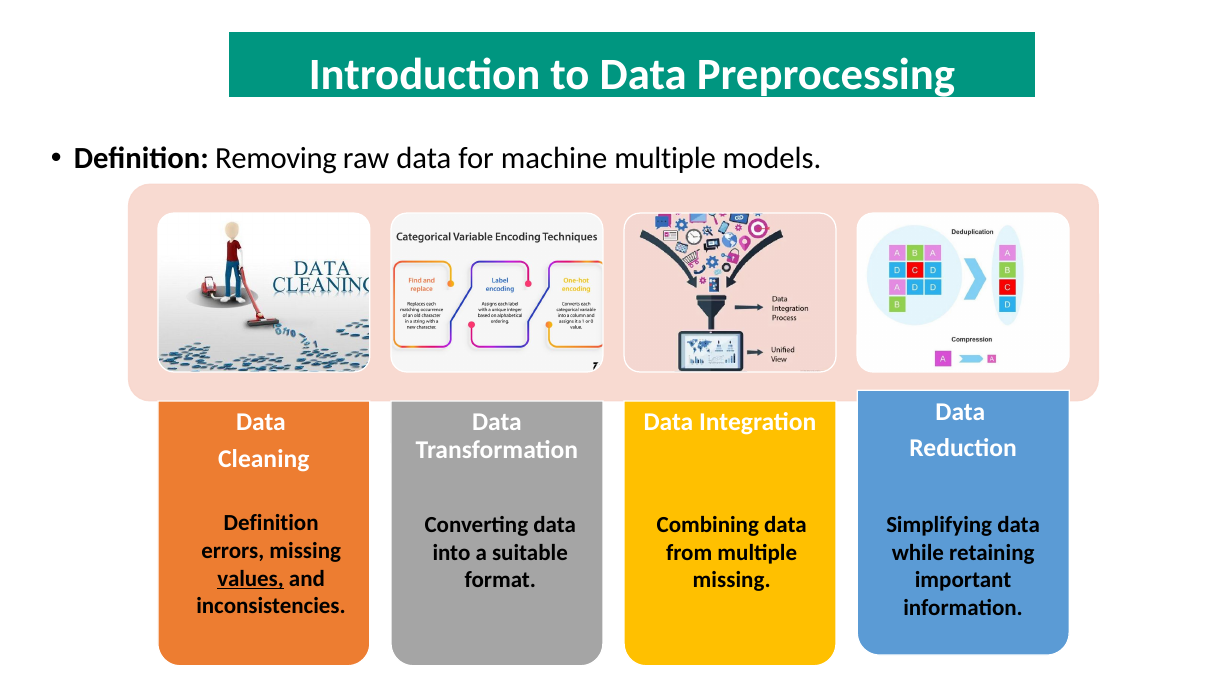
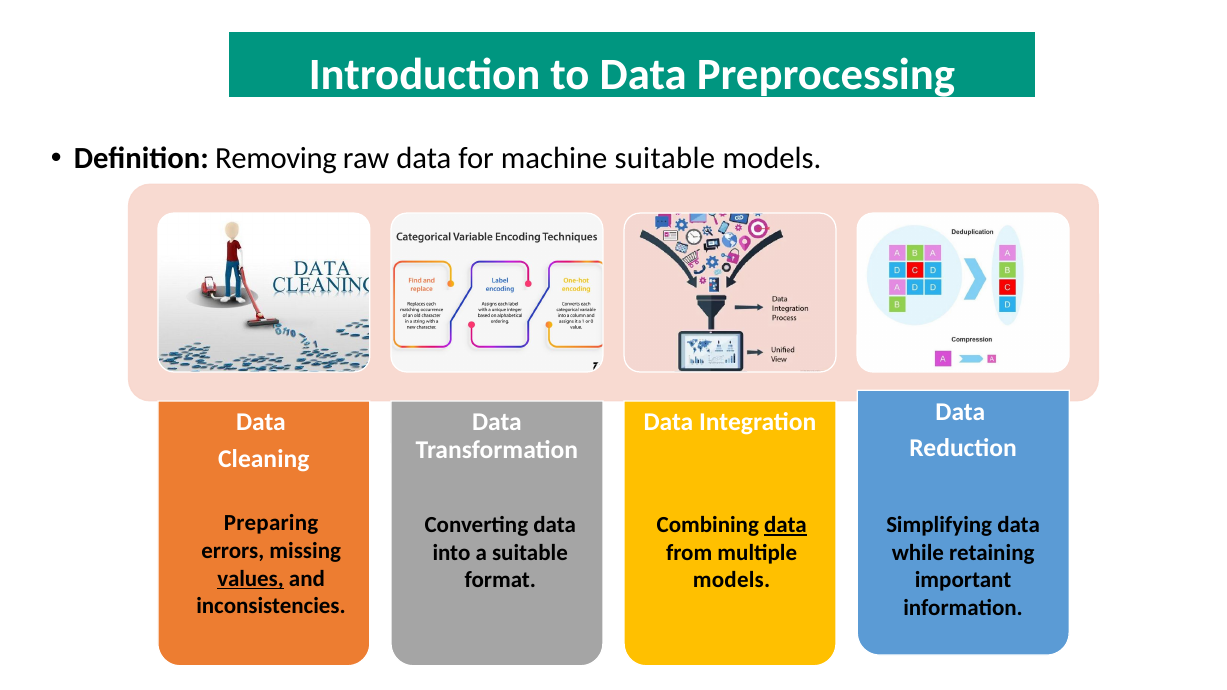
machine multiple: multiple -> suitable (665, 159)
Definition: Definition -> Preparing (271, 524)
data underline: none -> present (785, 525)
missing: missing -> models (732, 580)
